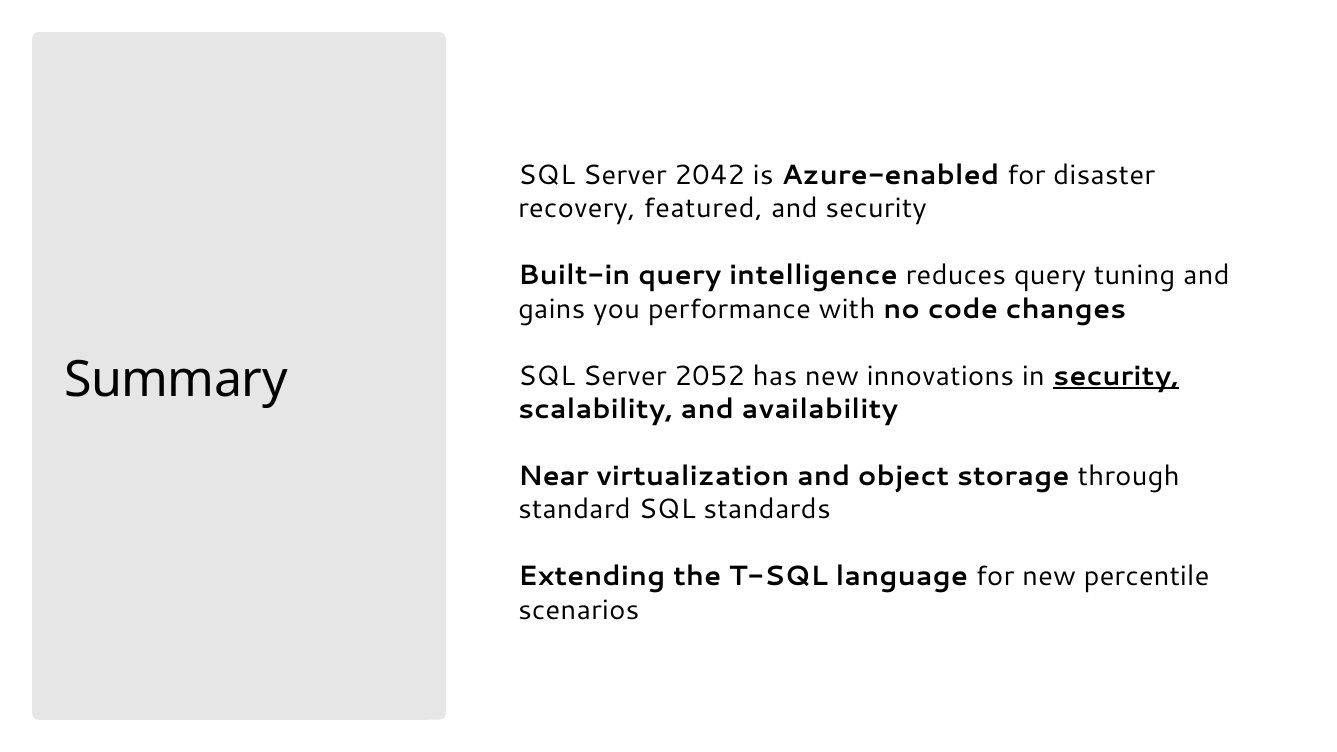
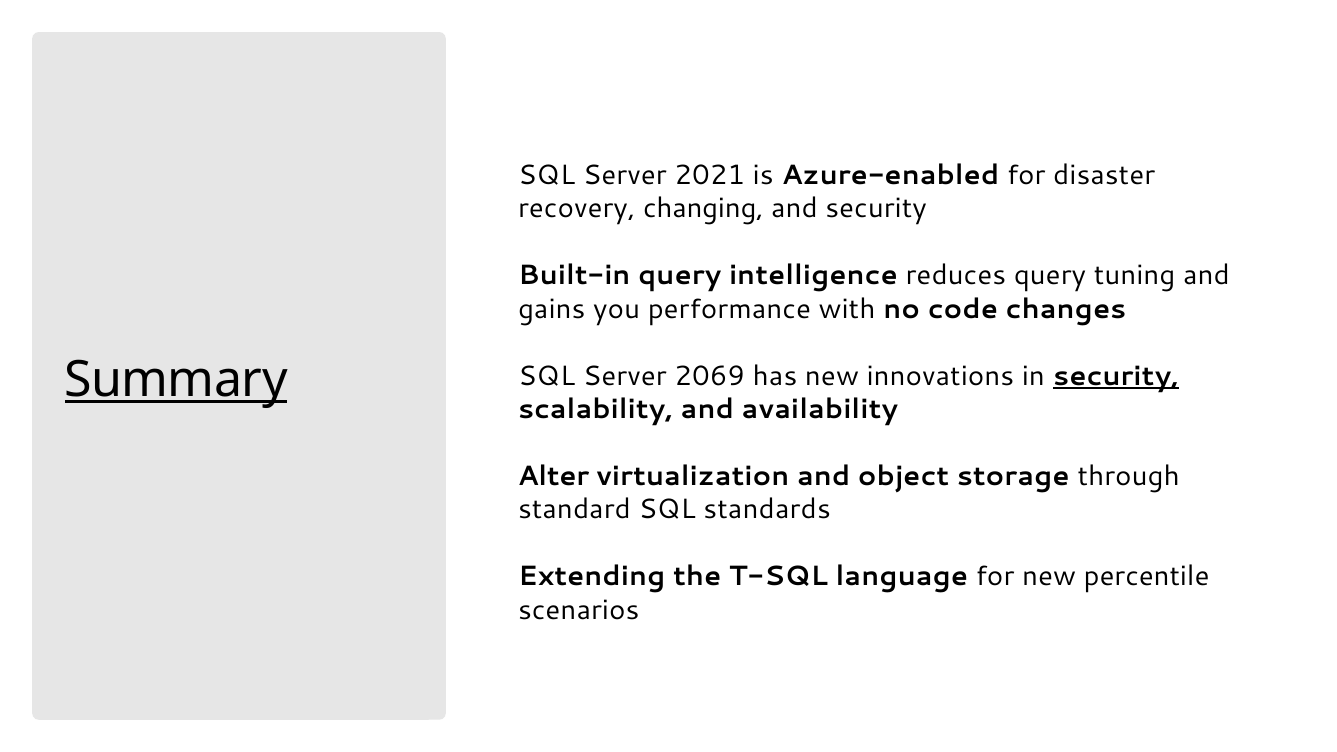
2042: 2042 -> 2021 (710, 175)
featured: featured -> changing (704, 209)
2052: 2052 -> 2069 (710, 376)
Summary underline: none -> present (176, 379)
Near: Near -> Alter (553, 476)
